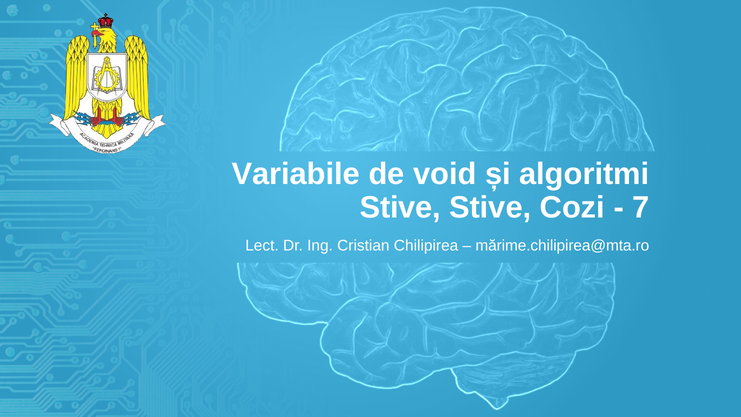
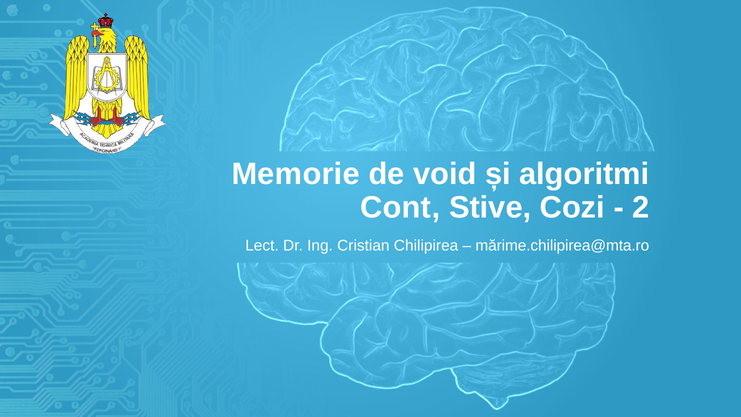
Variabile: Variabile -> Memorie (296, 174)
Stive: Stive -> Cont (400, 207)
7: 7 -> 2 (641, 207)
